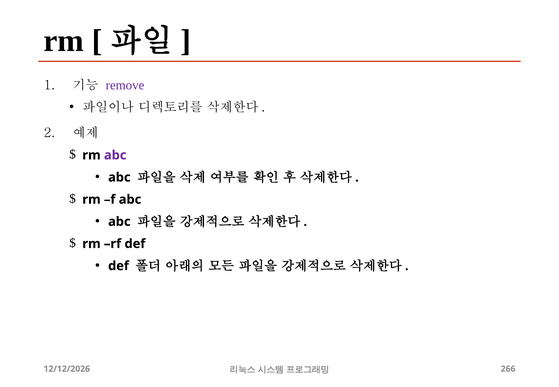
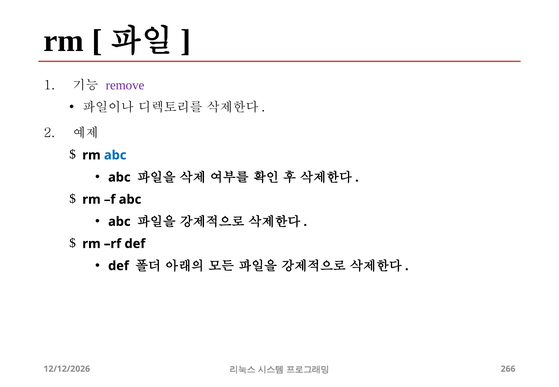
abc colour: purple -> blue (115, 155)
